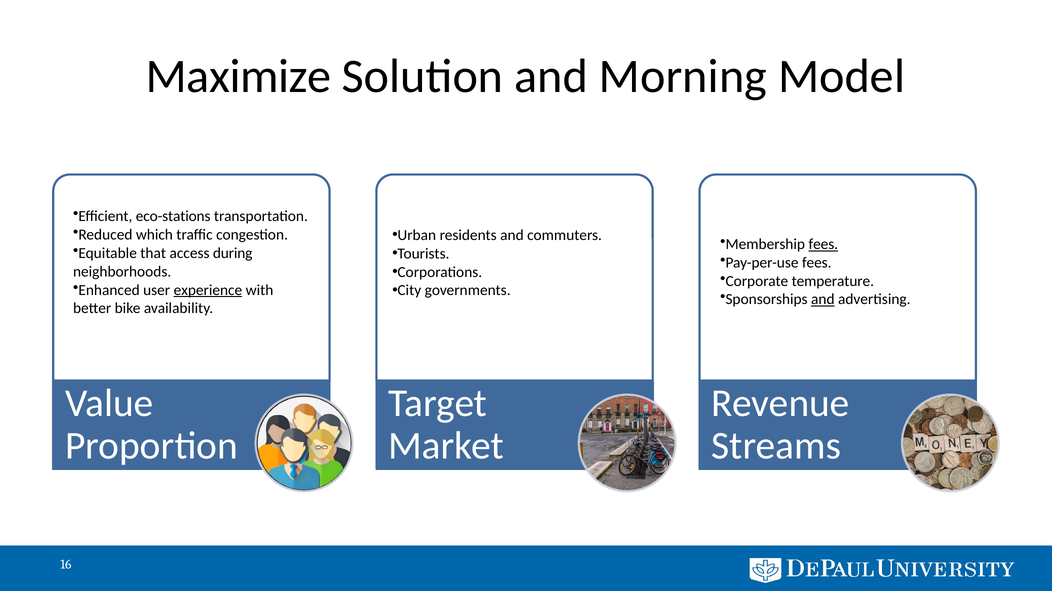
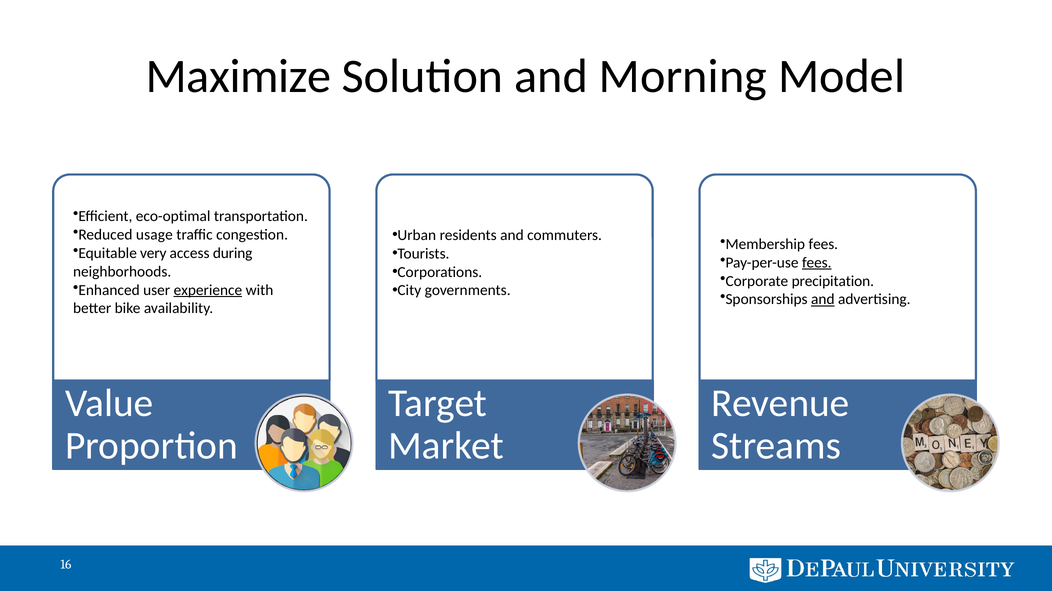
eco-stations: eco-stations -> eco-optimal (173, 217)
which: which -> usage (154, 235)
fees underline: present -> none (823, 245)
that: that -> very (153, 254)
fees underline: none -> present (817, 263)
temperature: temperature -> precipitation (833, 281)
